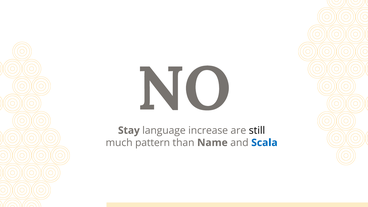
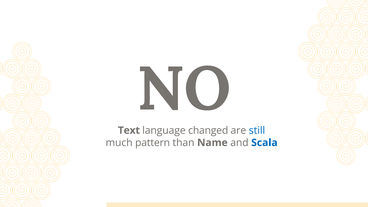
Stay: Stay -> Text (129, 130)
increase: increase -> changed (208, 130)
still colour: black -> blue (257, 130)
